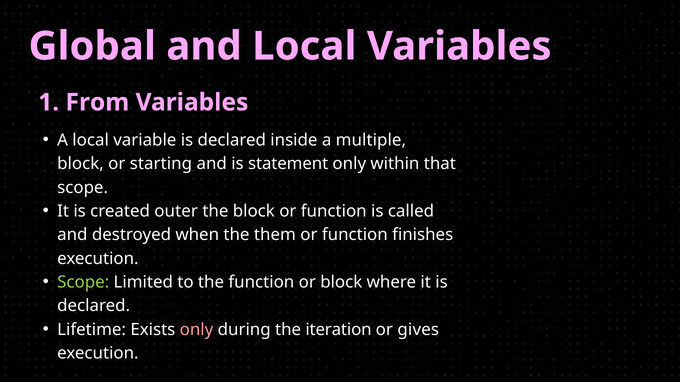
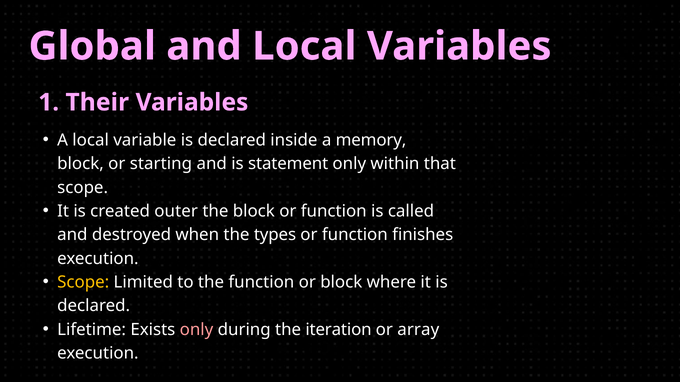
From: From -> Their (97, 102)
multiple: multiple -> memory (371, 140)
them: them -> types (275, 235)
Scope colour: light green -> yellow (83, 283)
gives: gives -> array (418, 330)
